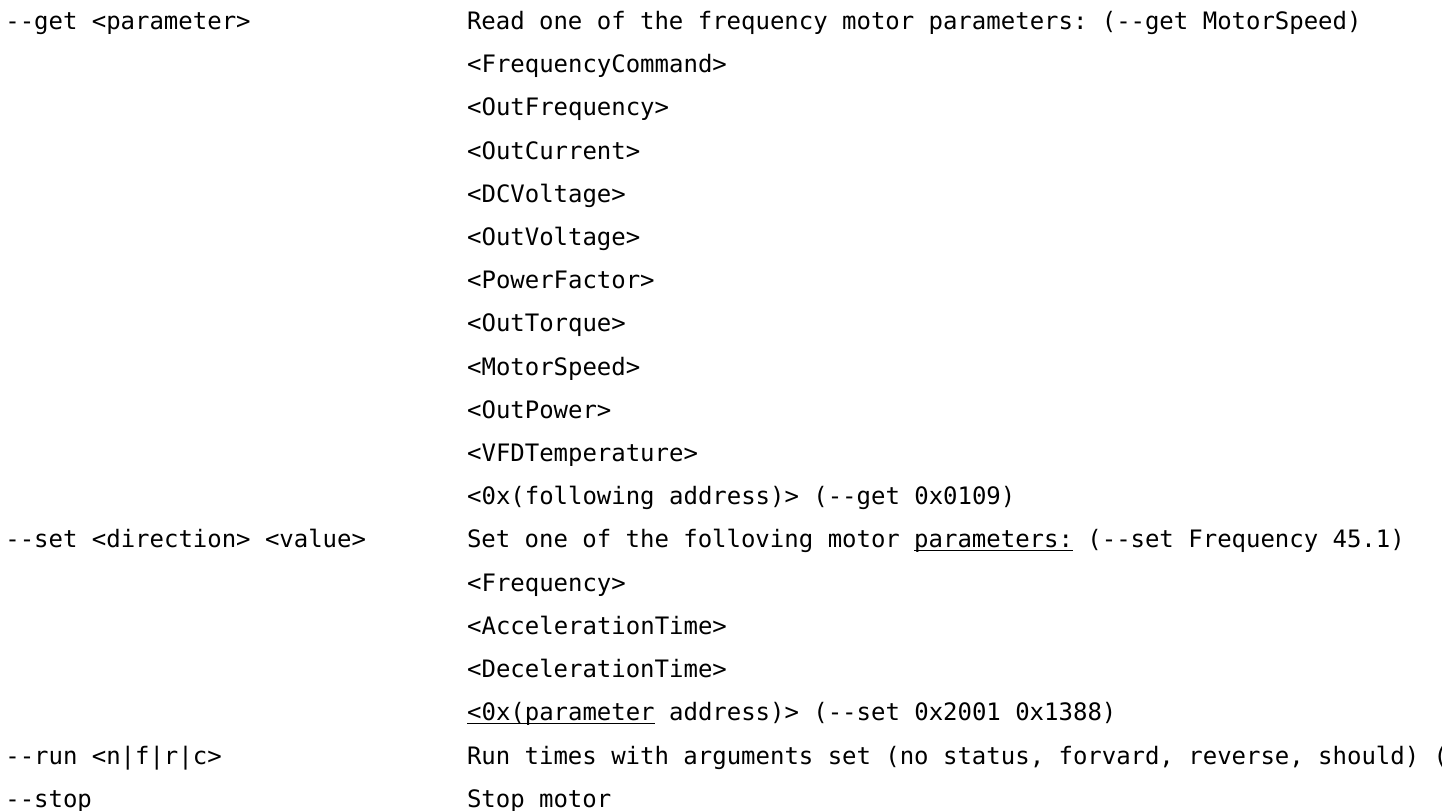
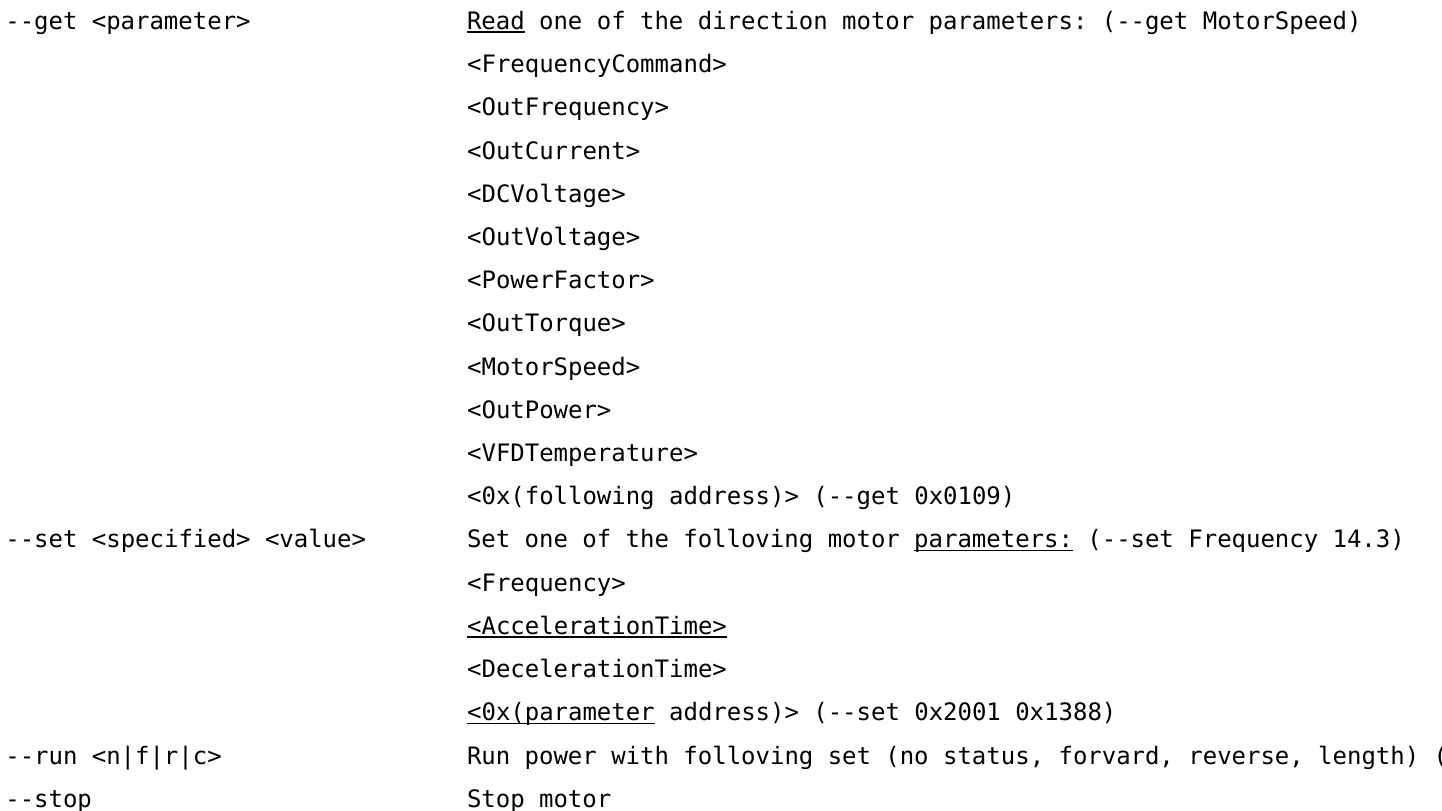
Read underline: none -> present (496, 22)
the frequency: frequency -> direction (763, 22)
<direction>: <direction> -> <specified> (171, 540)
45.1: 45.1 -> 14.3 (1369, 540)
<AccelerationTime> underline: none -> present (597, 627)
times: times -> power (561, 756)
with arguments: arguments -> folloving (748, 756)
should: should -> length (1369, 756)
